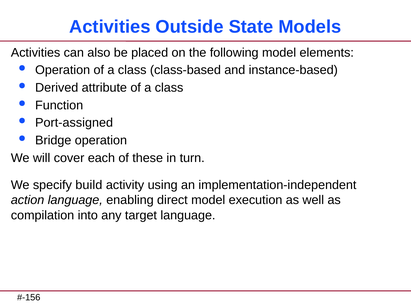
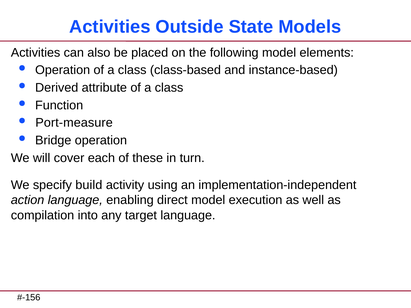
Port-assigned: Port-assigned -> Port-measure (74, 123)
